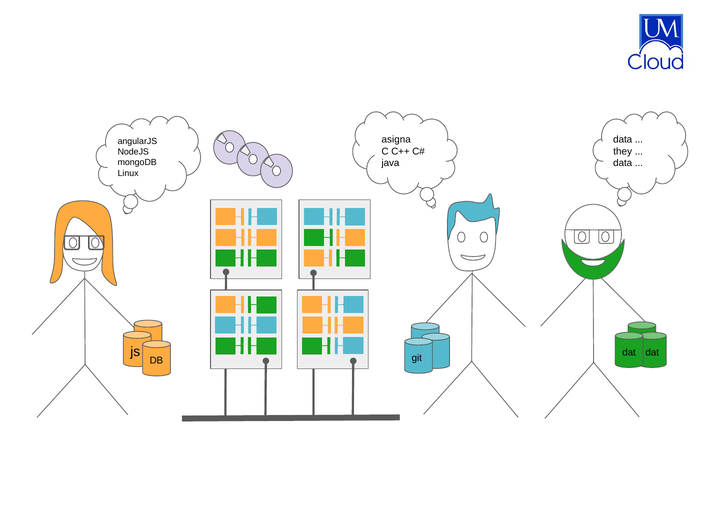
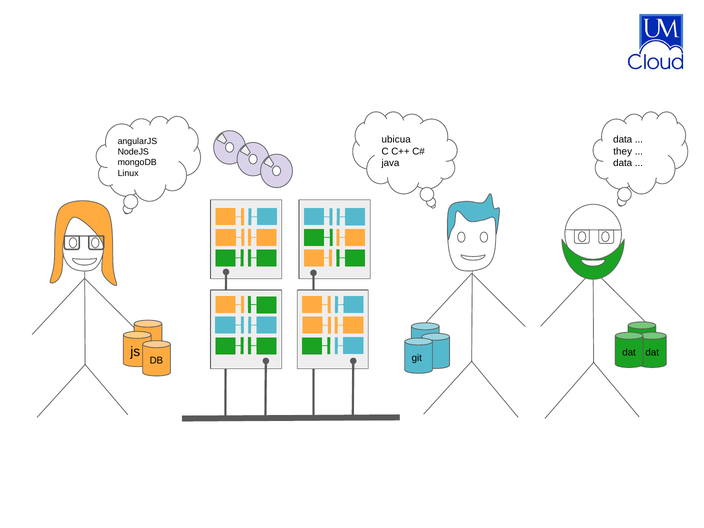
asigna: asigna -> ubicua (396, 140)
